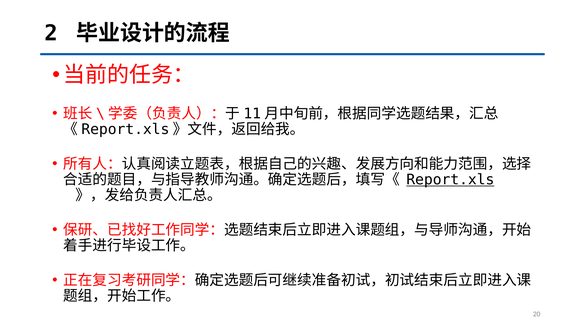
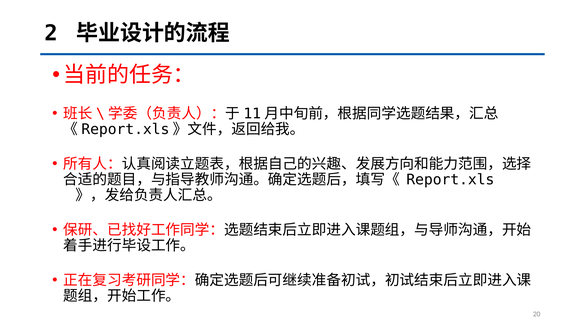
Report.xls underline: present -> none (450, 180)
